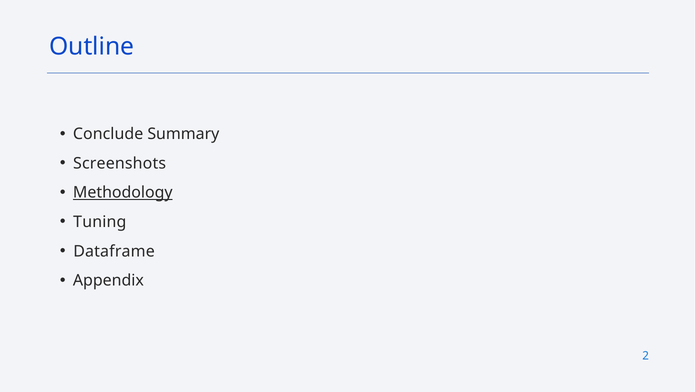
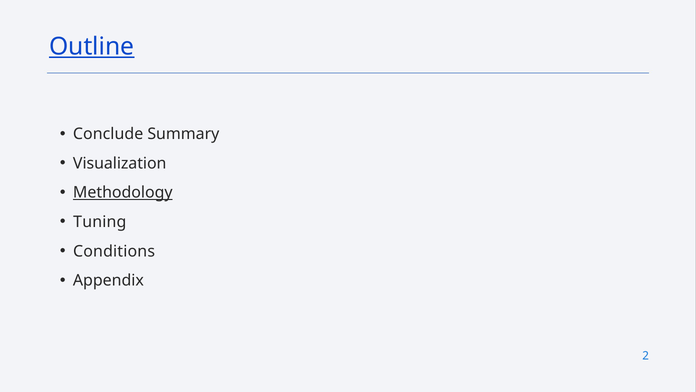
Outline underline: none -> present (92, 46)
Screenshots: Screenshots -> Visualization (120, 163)
Dataframe: Dataframe -> Conditions (114, 251)
